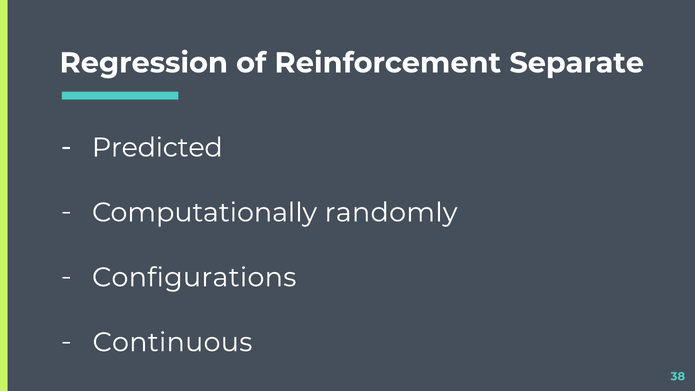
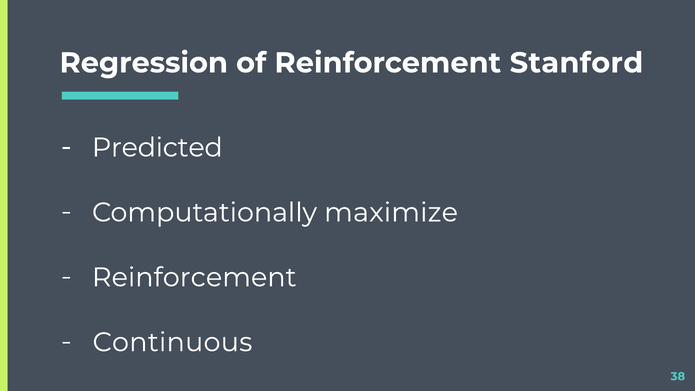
Separate: Separate -> Stanford (576, 63)
randomly: randomly -> maximize (391, 212)
Configurations: Configurations -> Reinforcement (194, 277)
